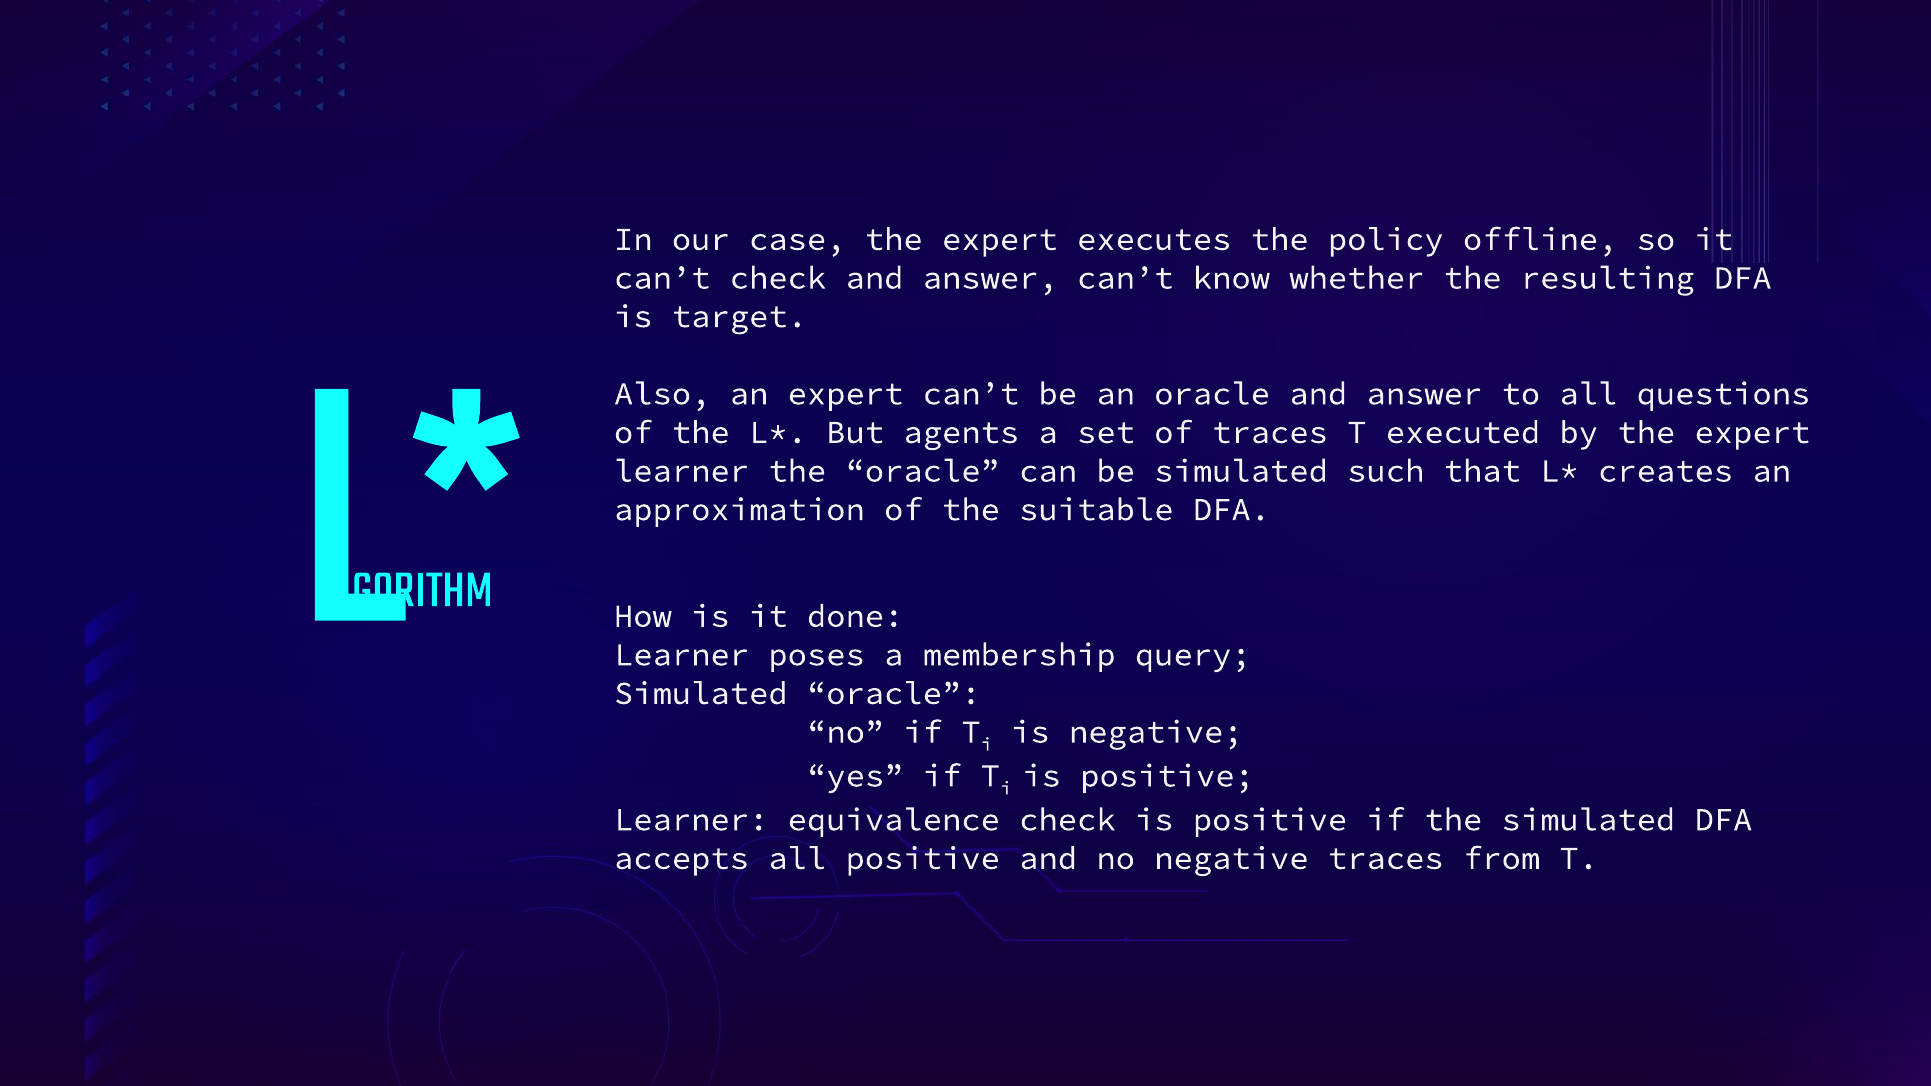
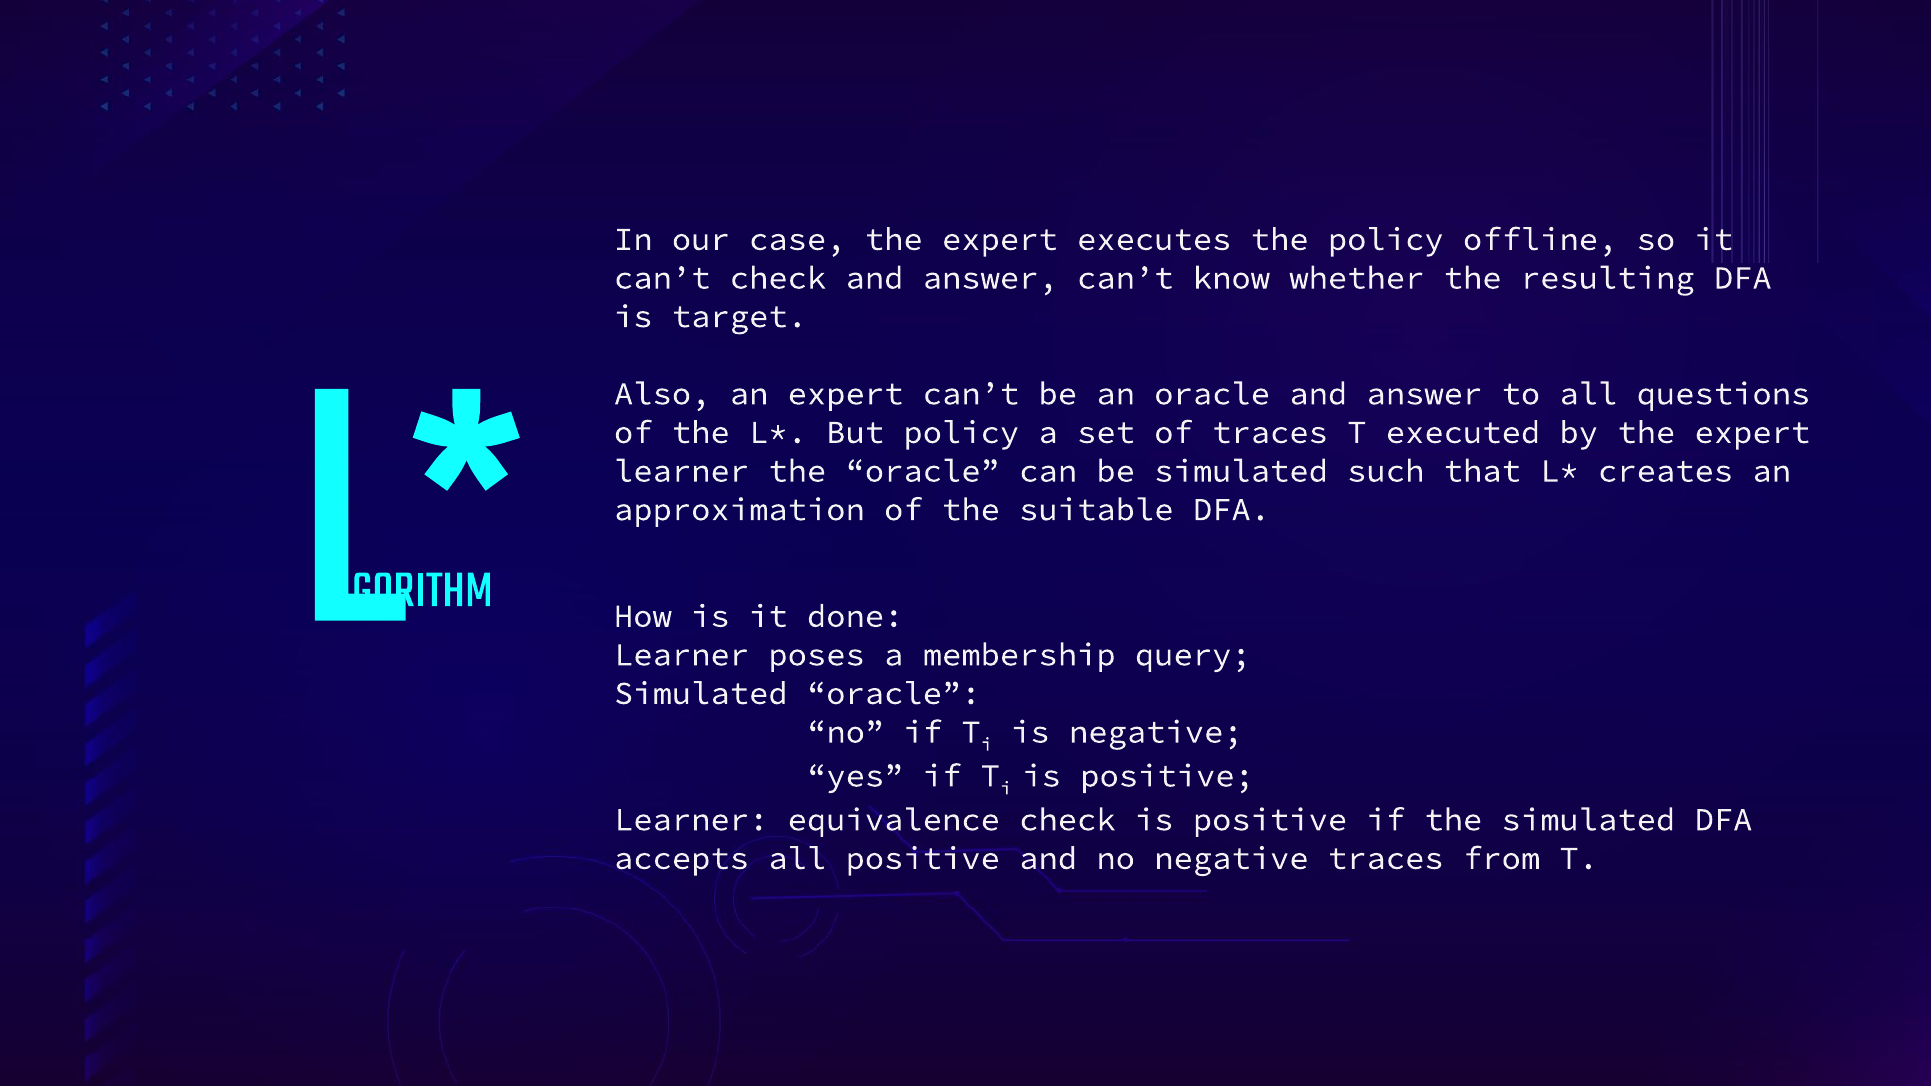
But agents: agents -> policy (961, 432)
